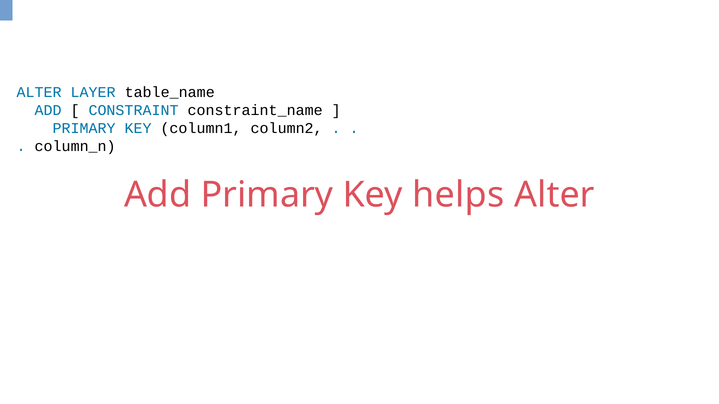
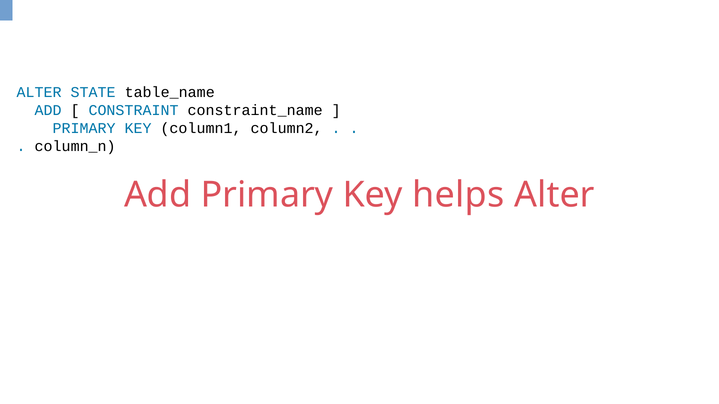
LAYER: LAYER -> STATE (93, 92)
